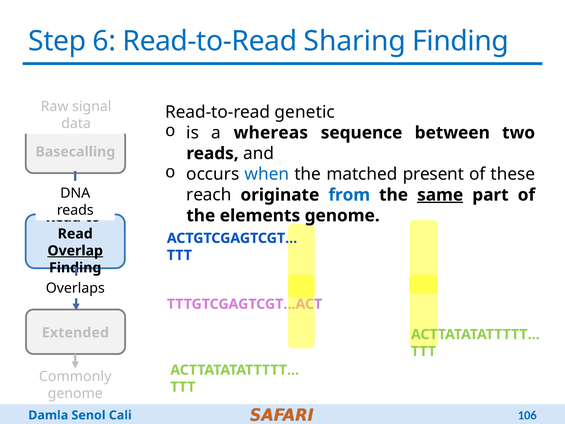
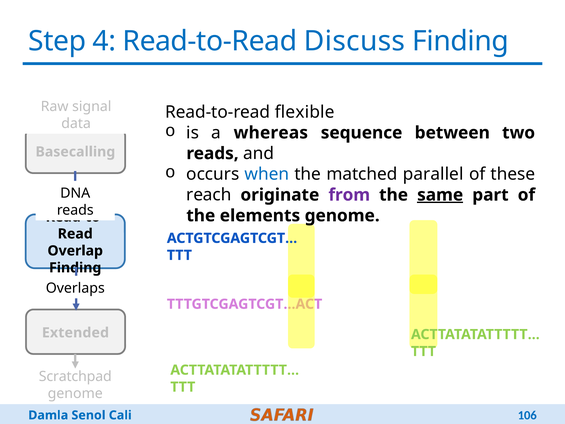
6: 6 -> 4 (104, 41)
Sharing: Sharing -> Discuss (354, 41)
genetic: genetic -> flexible (305, 112)
present: present -> parallel (433, 174)
from colour: blue -> purple (349, 195)
Overlap underline: present -> none (75, 251)
Commonly: Commonly -> Scratchpad (75, 376)
